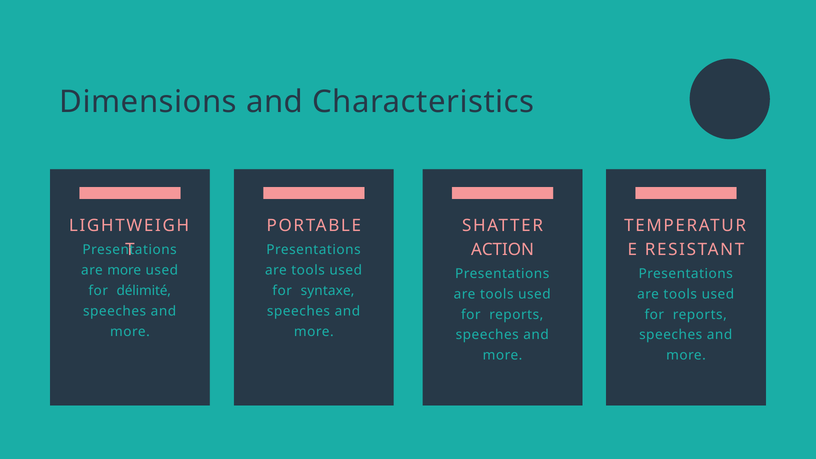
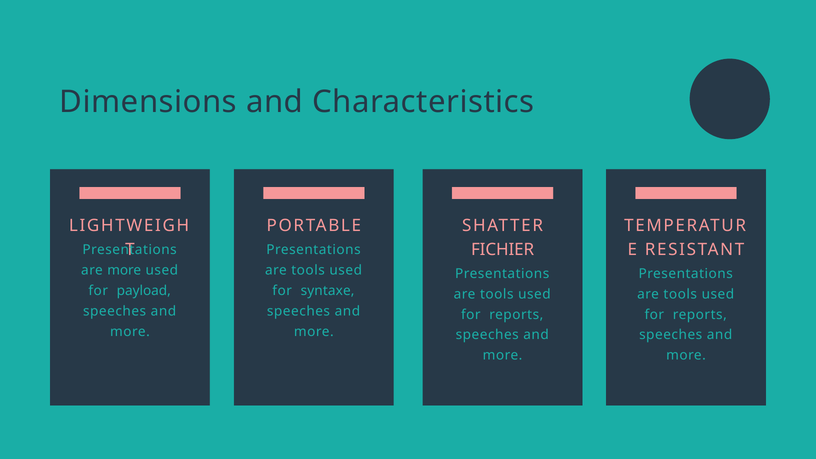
ACTION: ACTION -> FICHIER (503, 250)
délimité: délimité -> payload (144, 291)
